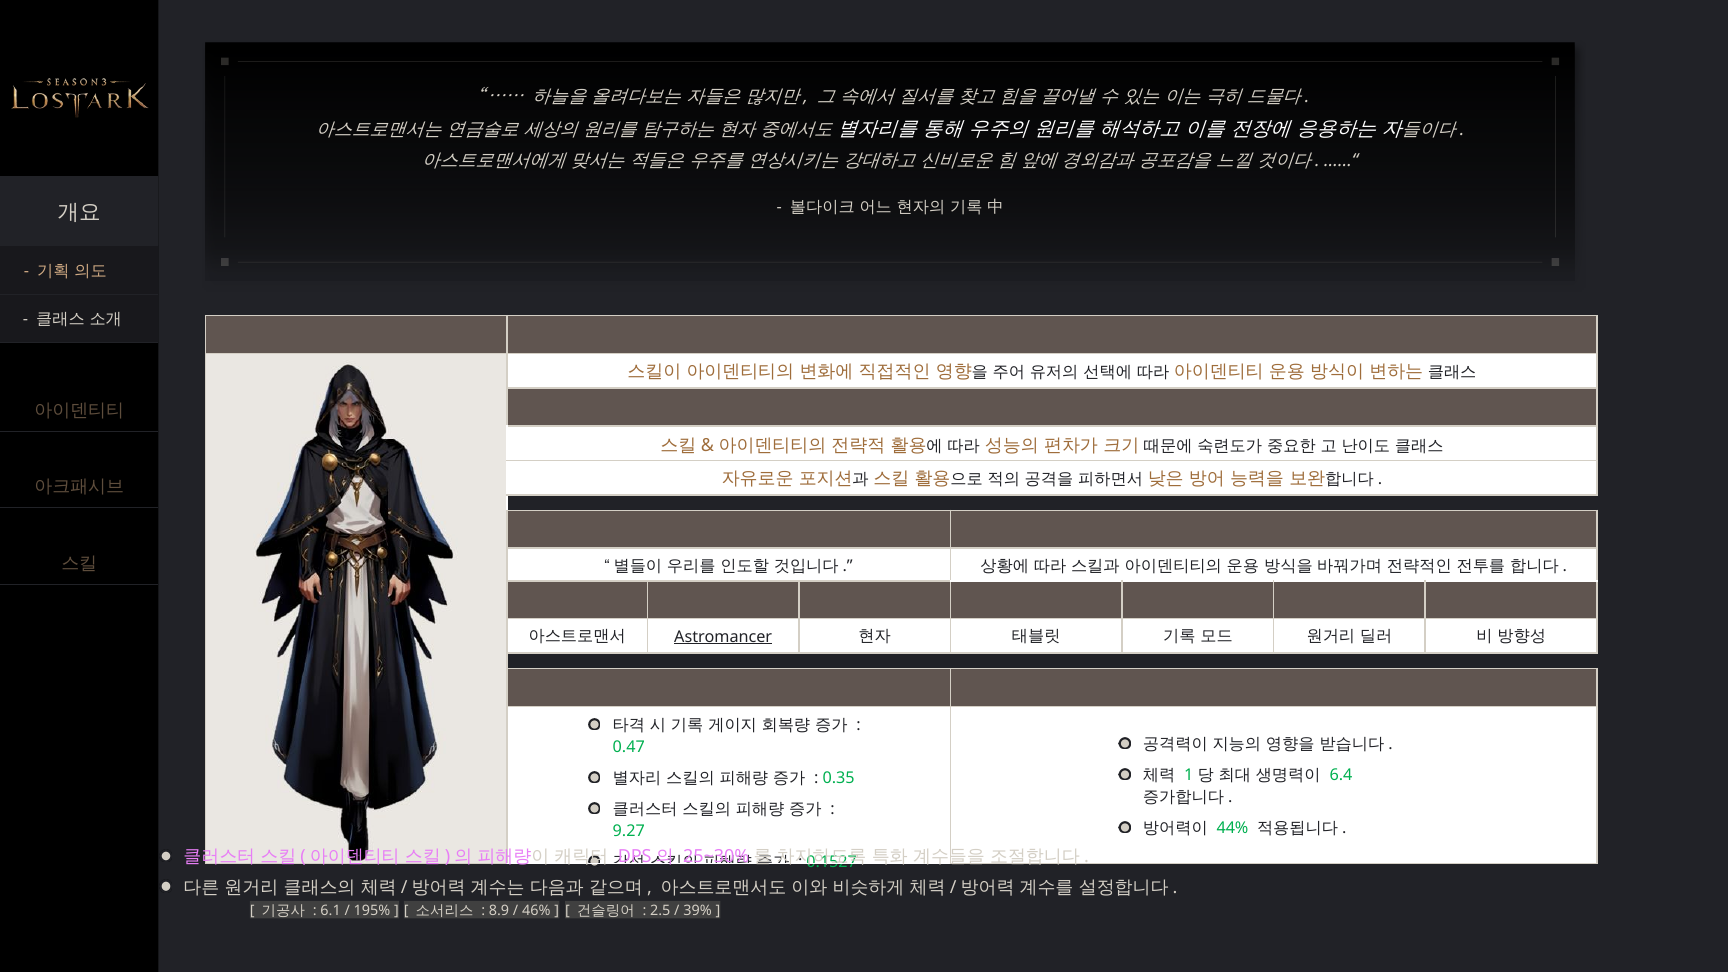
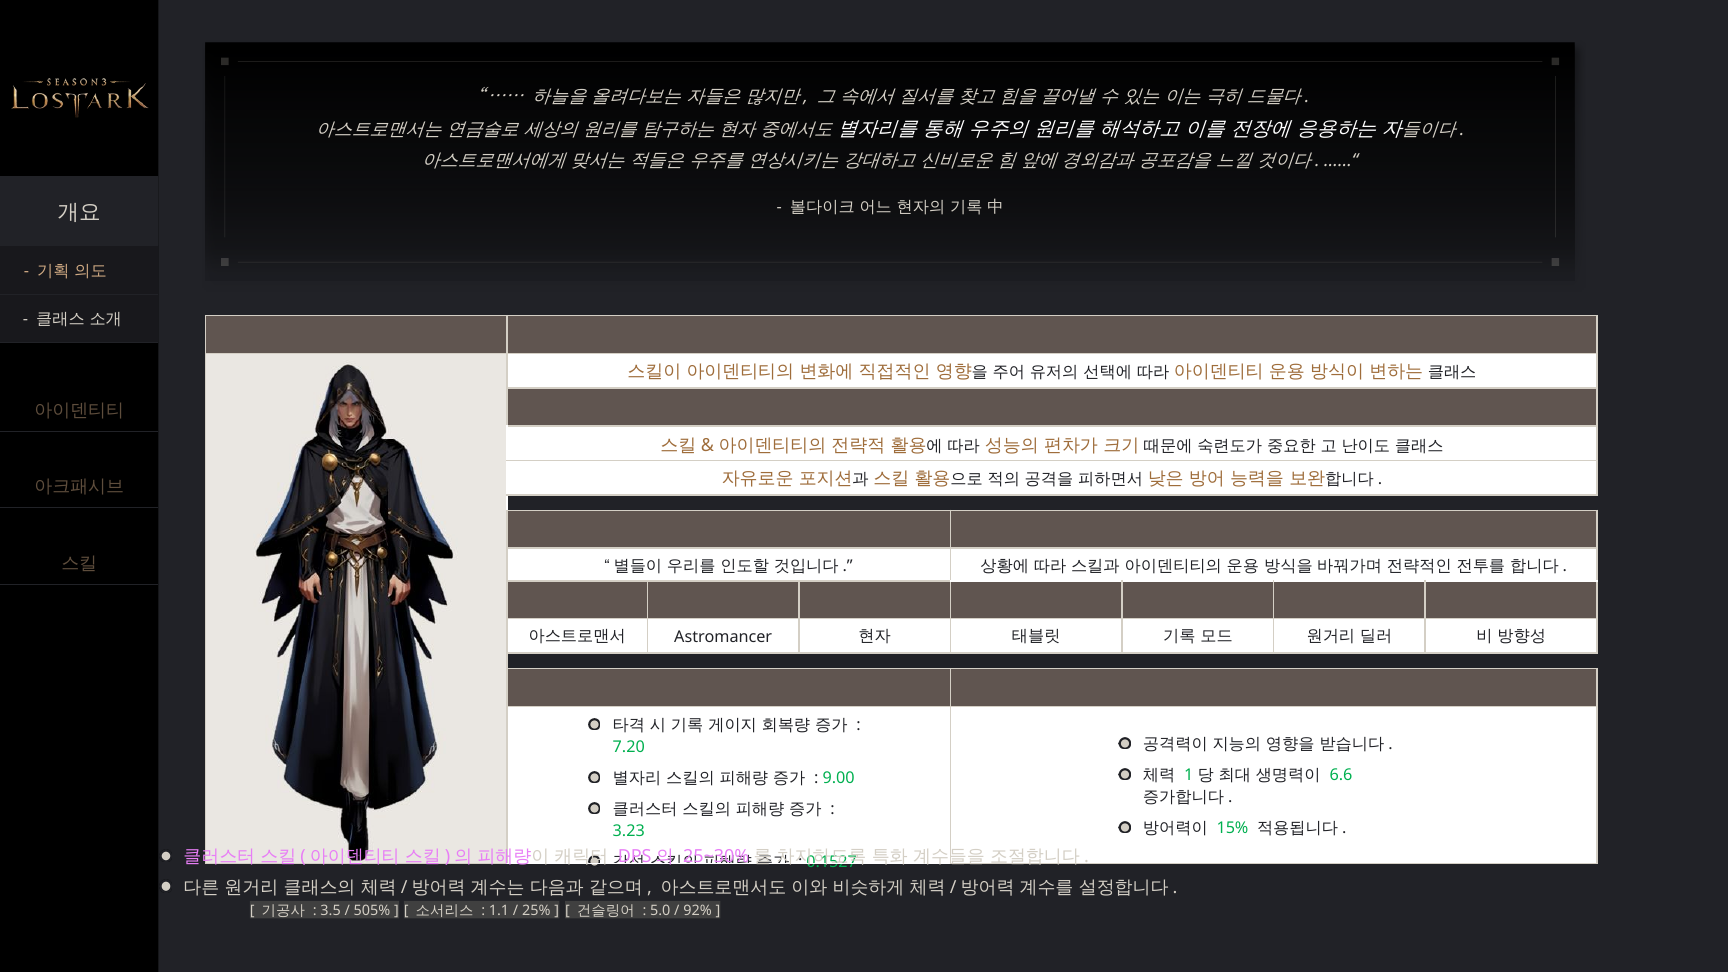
Astromancer underline: present -> none (723, 637)
0.47: 0.47 -> 7.20 (629, 747)
6.4: 6.4 -> 6.6 (1341, 775)
0.35: 0.35 -> 9.00 (839, 778)
44%: 44% -> 15% (1233, 828)
9.27: 9.27 -> 3.23 (629, 831)
6.1: 6.1 -> 3.5 (331, 911)
195%: 195% -> 505% (372, 911)
8.9: 8.9 -> 1.1 (499, 911)
46%: 46% -> 25% (536, 911)
2.5: 2.5 -> 5.0 (660, 911)
39%: 39% -> 92% (698, 911)
